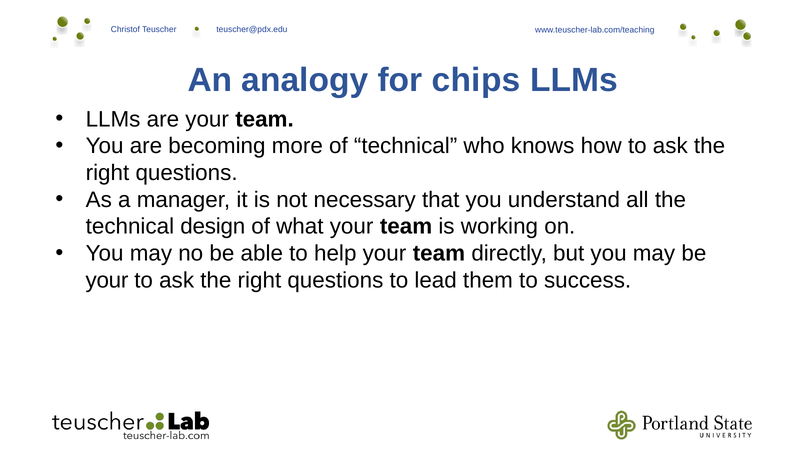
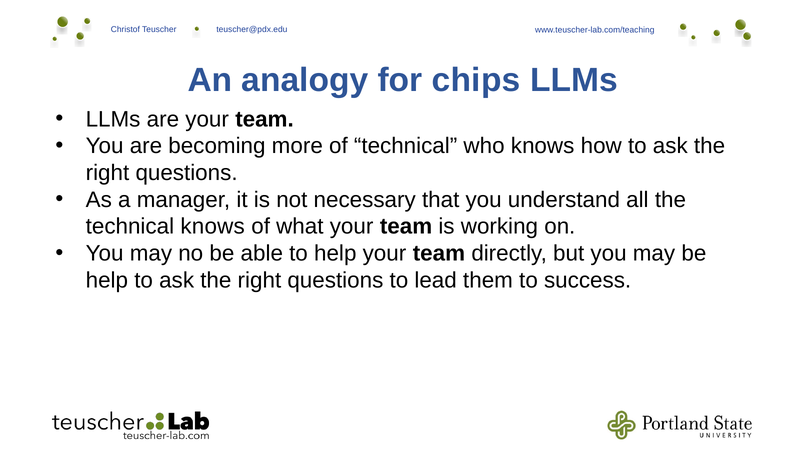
technical design: design -> knows (213, 227)
your: your -> help (107, 281)
